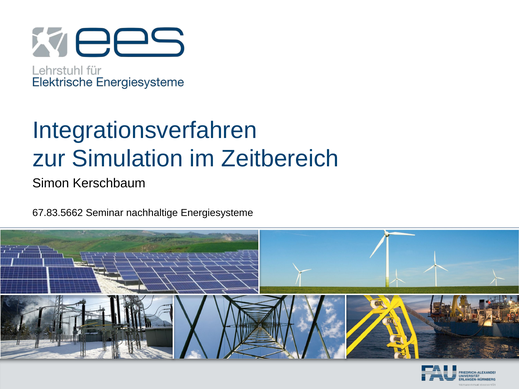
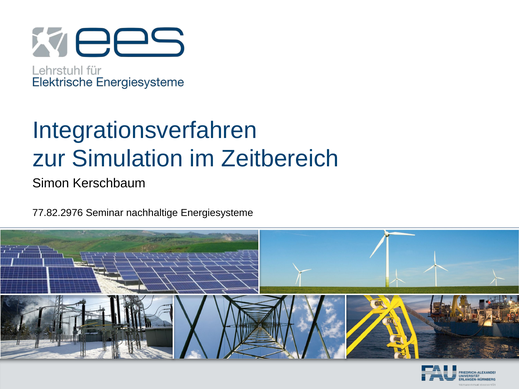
67.83.5662: 67.83.5662 -> 77.82.2976 (58, 213)
